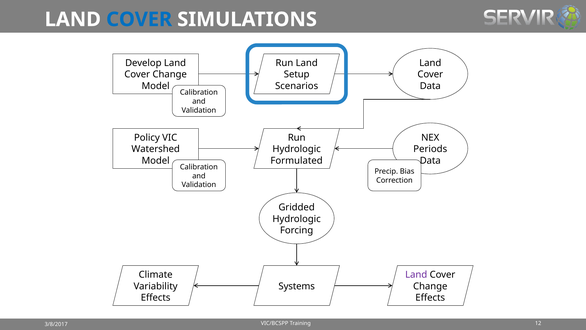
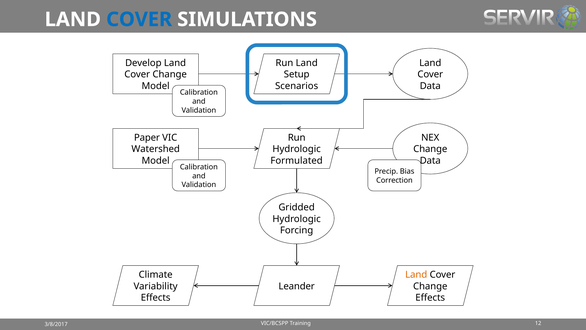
Policy: Policy -> Paper (147, 138)
Periods: Periods -> Change (430, 149)
Land colour: purple -> orange (416, 274)
Systems: Systems -> Leander (297, 286)
